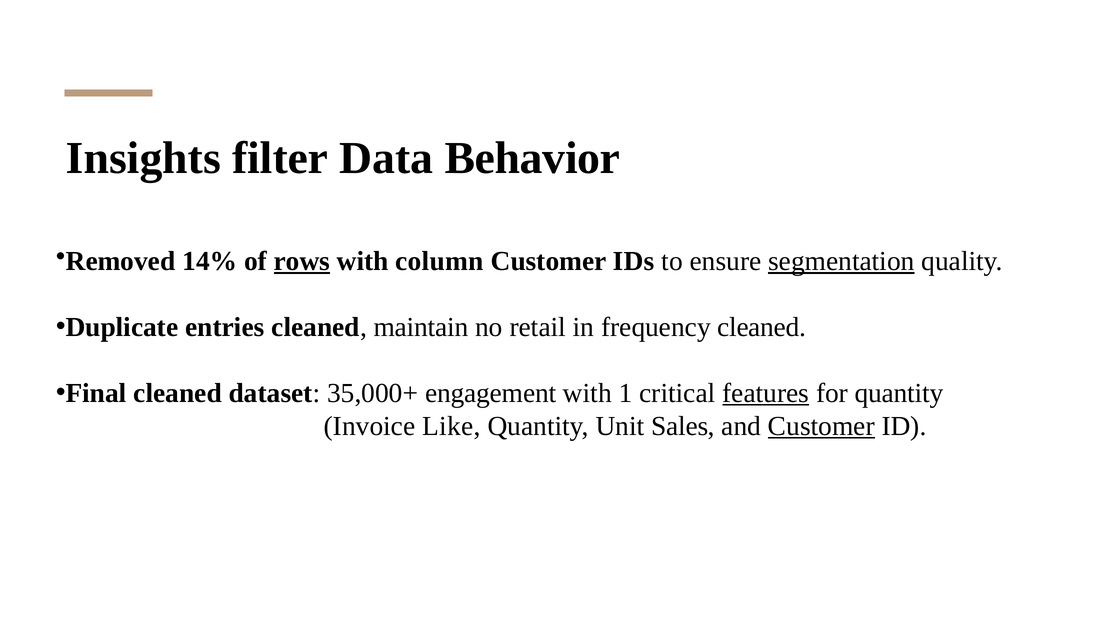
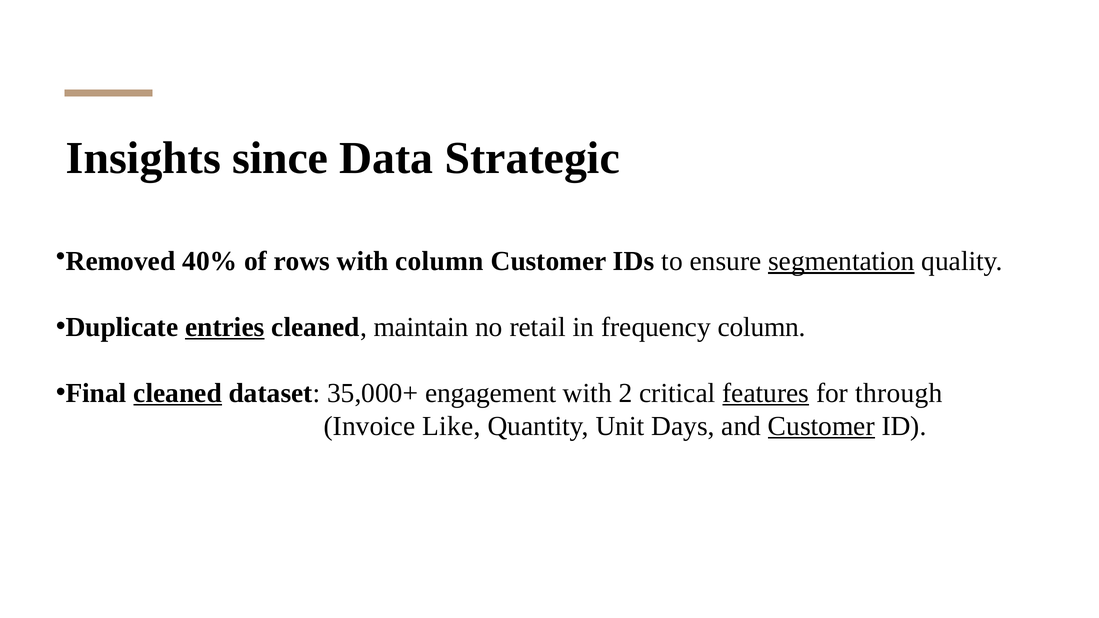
filter: filter -> since (280, 158)
Behavior: Behavior -> Strategic (532, 158)
14%: 14% -> 40% (210, 261)
rows underline: present -> none (302, 261)
entries underline: none -> present (225, 327)
frequency cleaned: cleaned -> column (762, 327)
cleaned underline: none -> present (178, 393)
1: 1 -> 2 (626, 393)
for quantity: quantity -> through (899, 393)
Sales: Sales -> Days (683, 426)
